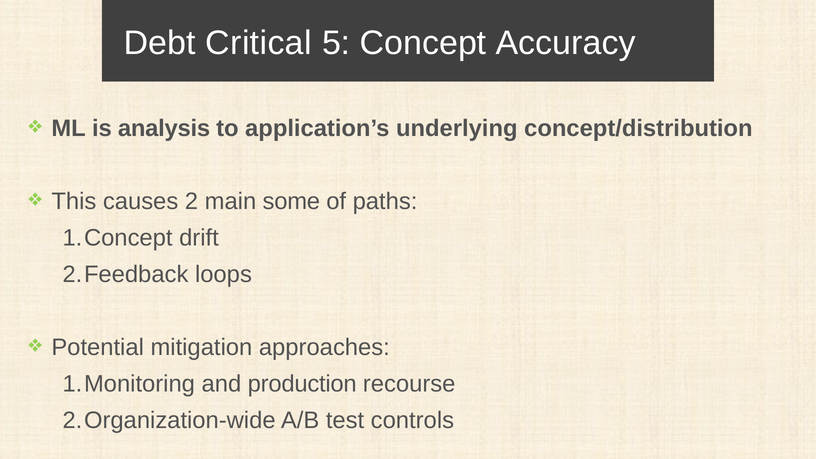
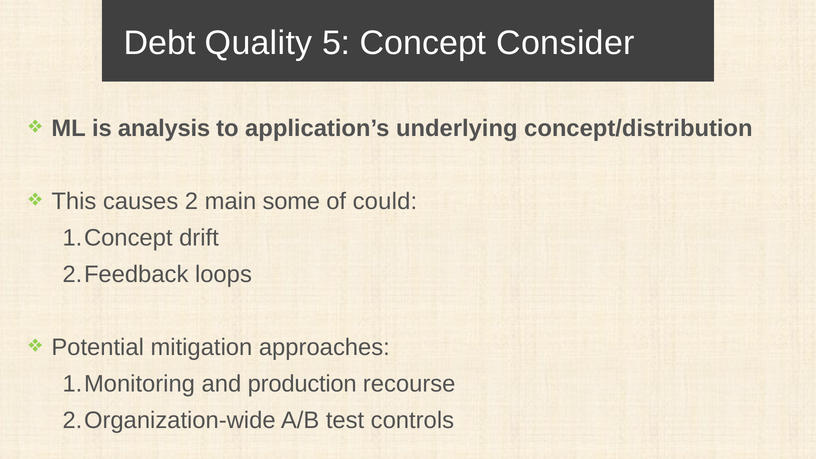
Critical: Critical -> Quality (259, 43)
Accuracy: Accuracy -> Consider (566, 43)
paths: paths -> could (385, 202)
